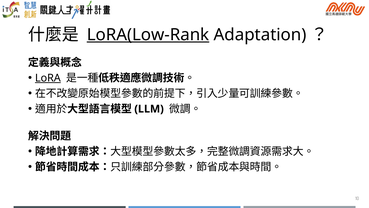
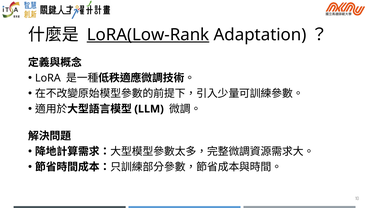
LoRA underline: present -> none (48, 78)
